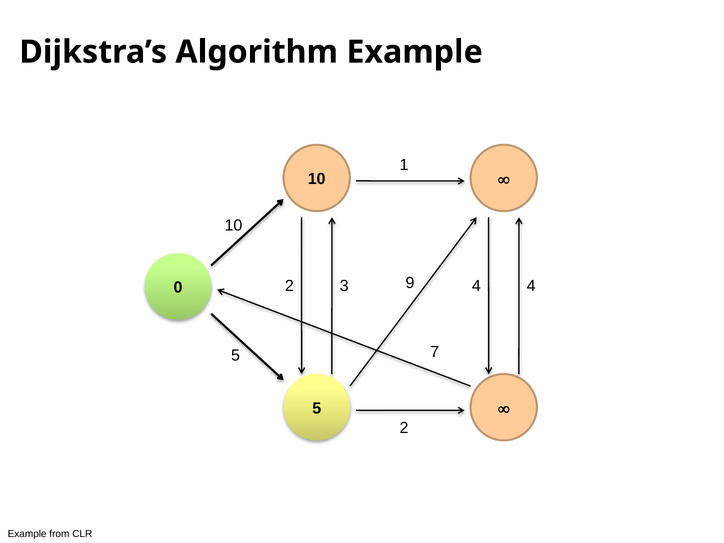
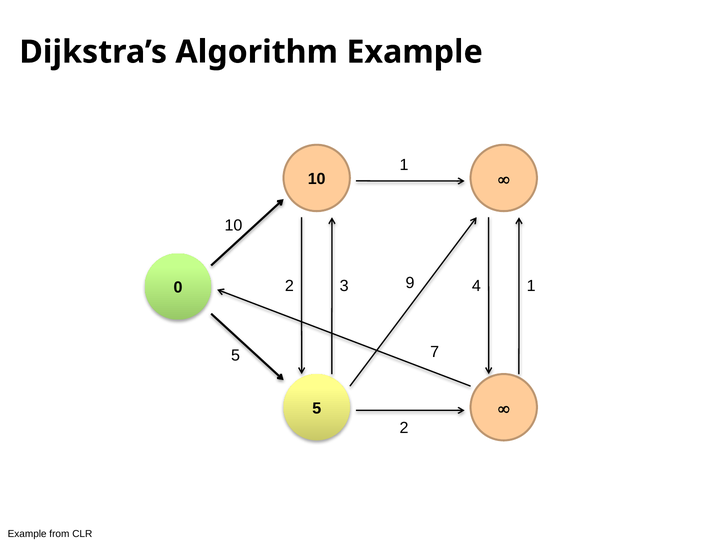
4 4: 4 -> 1 (531, 286)
